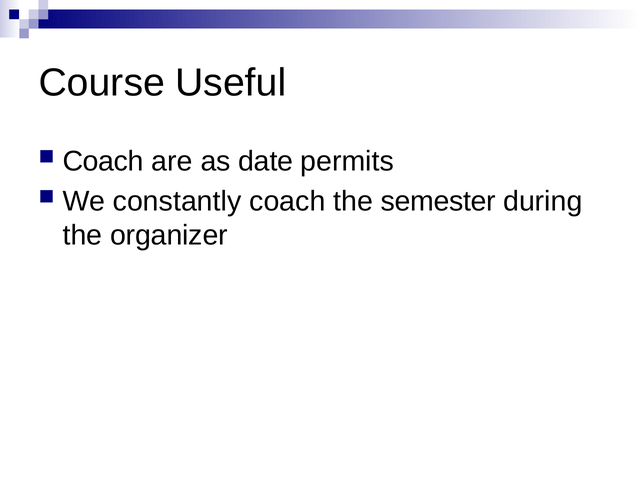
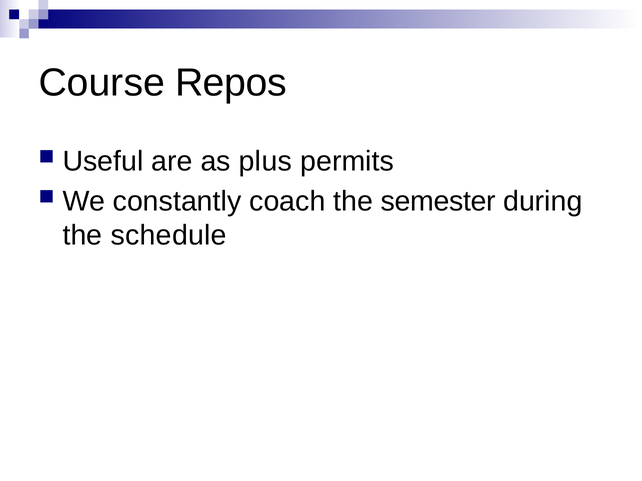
Useful: Useful -> Repos (231, 83)
Coach: Coach -> Useful (103, 161)
date: date -> plus (265, 161)
organizer: organizer -> schedule (169, 236)
